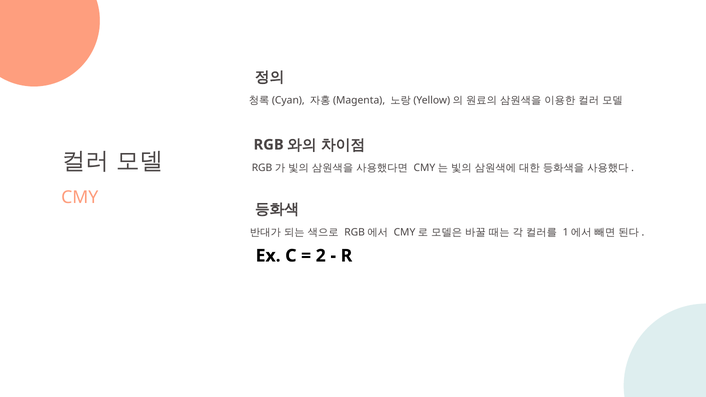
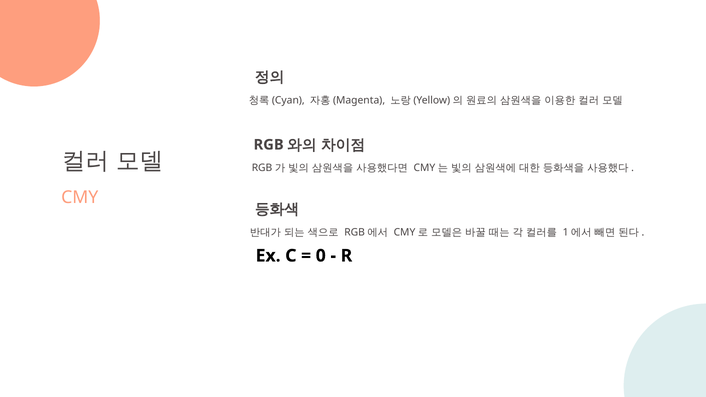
2: 2 -> 0 (321, 256)
